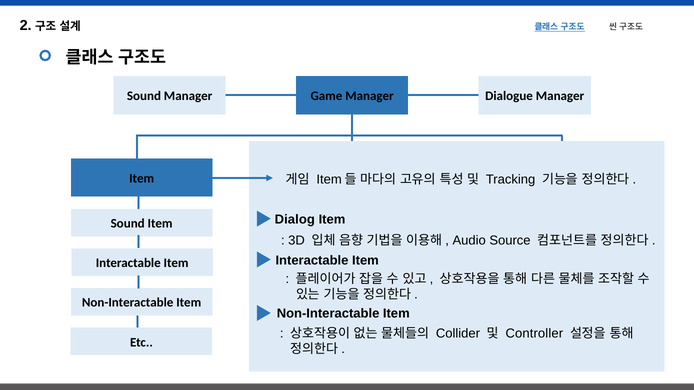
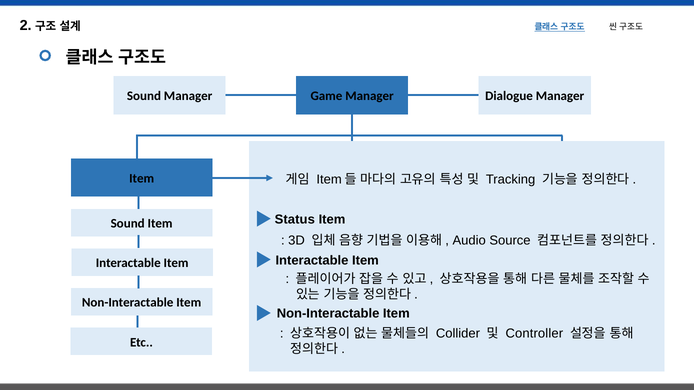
Dialog: Dialog -> Status (295, 220)
